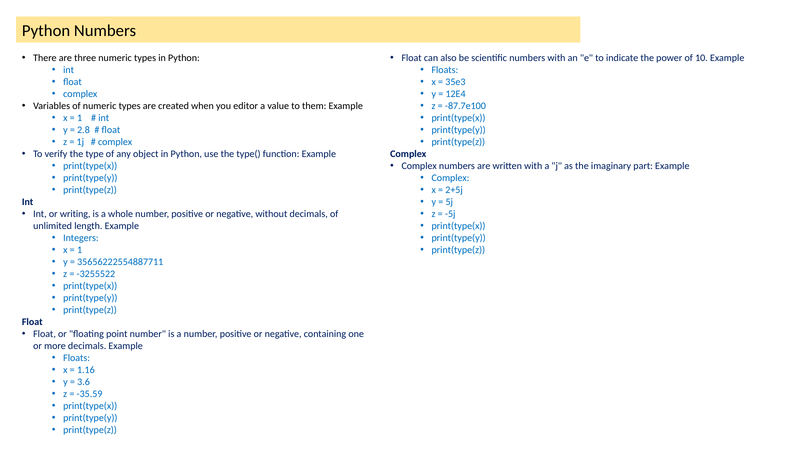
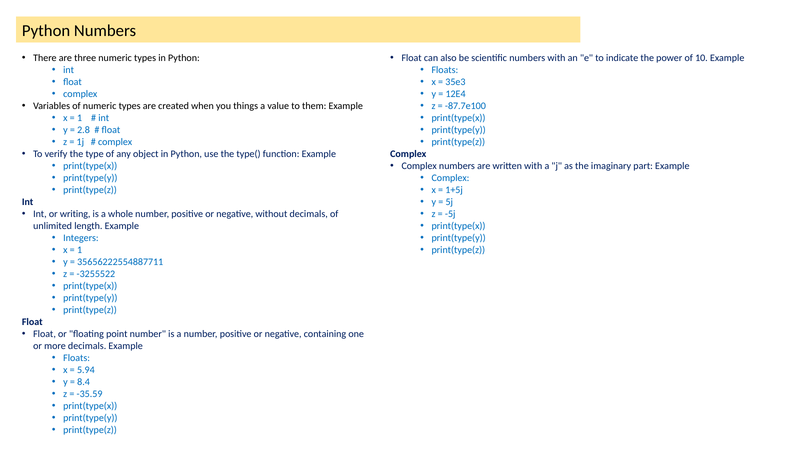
editor: editor -> things (246, 106)
2+5j: 2+5j -> 1+5j (454, 190)
1.16: 1.16 -> 5.94 (86, 370)
3.6: 3.6 -> 8.4 (84, 382)
